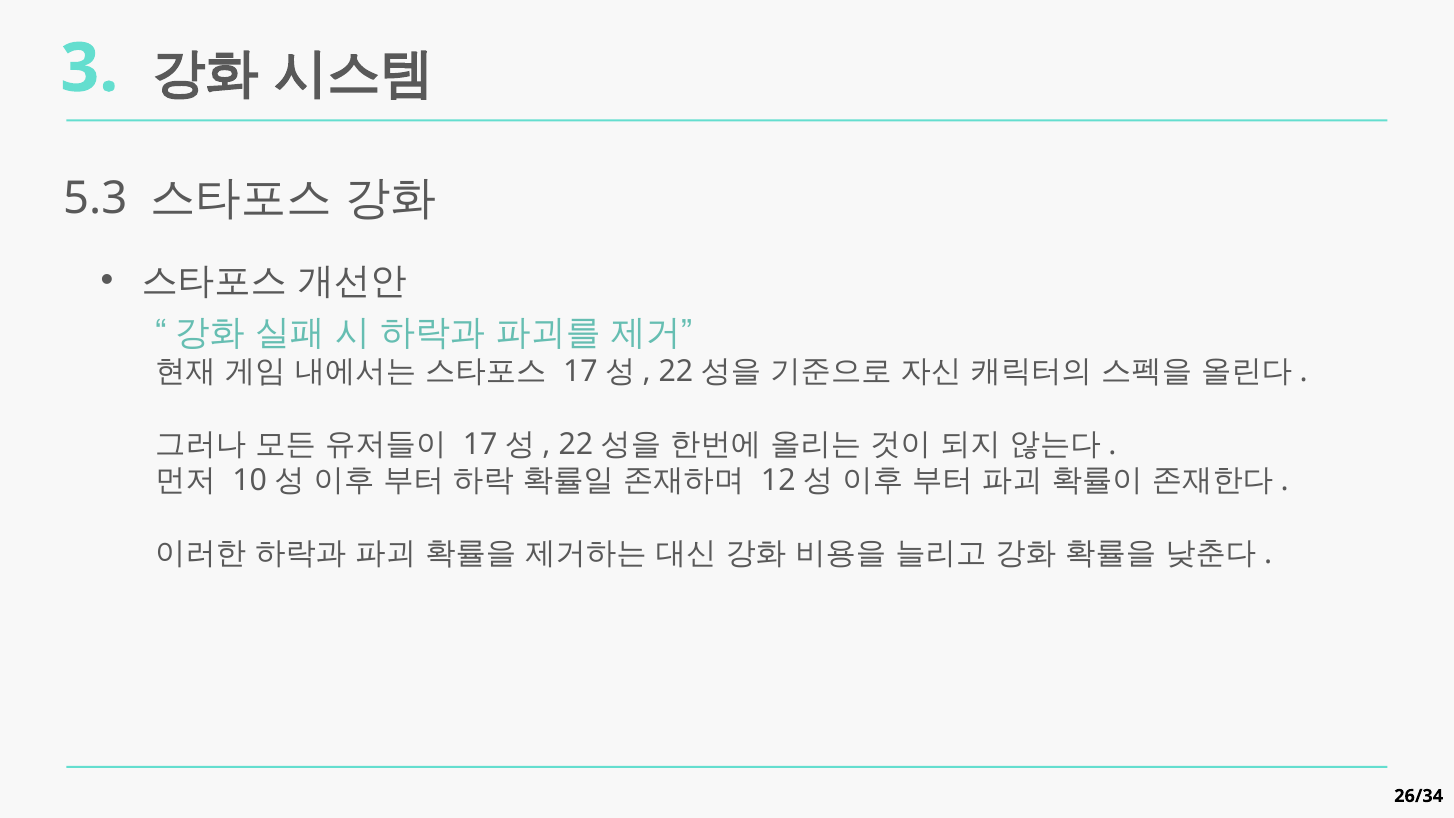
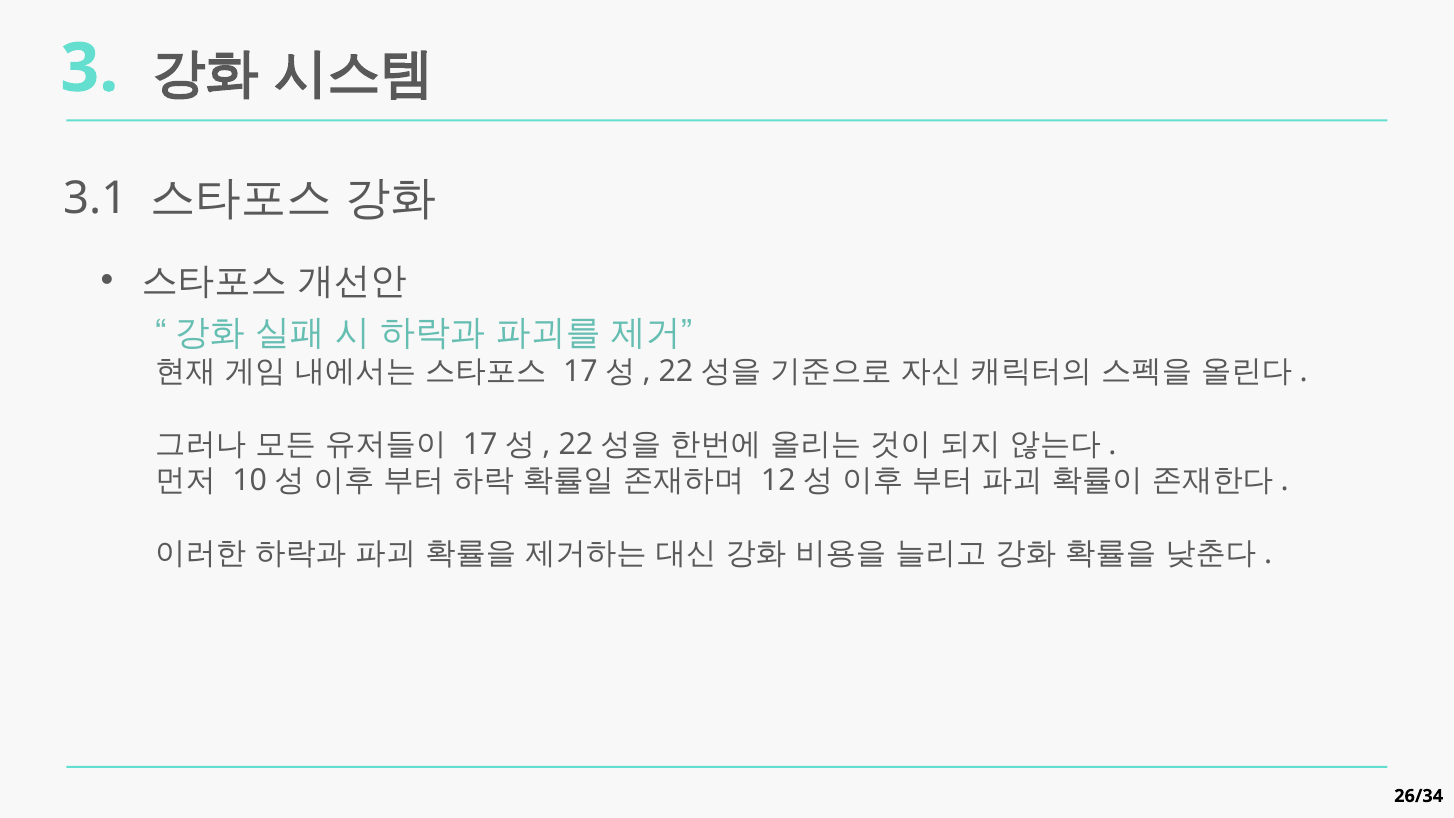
5.3: 5.3 -> 3.1 (95, 199)
